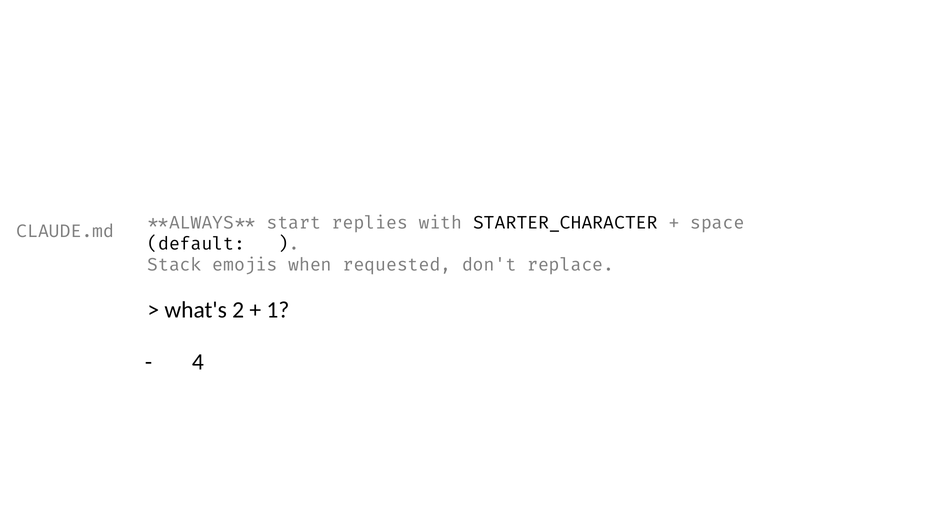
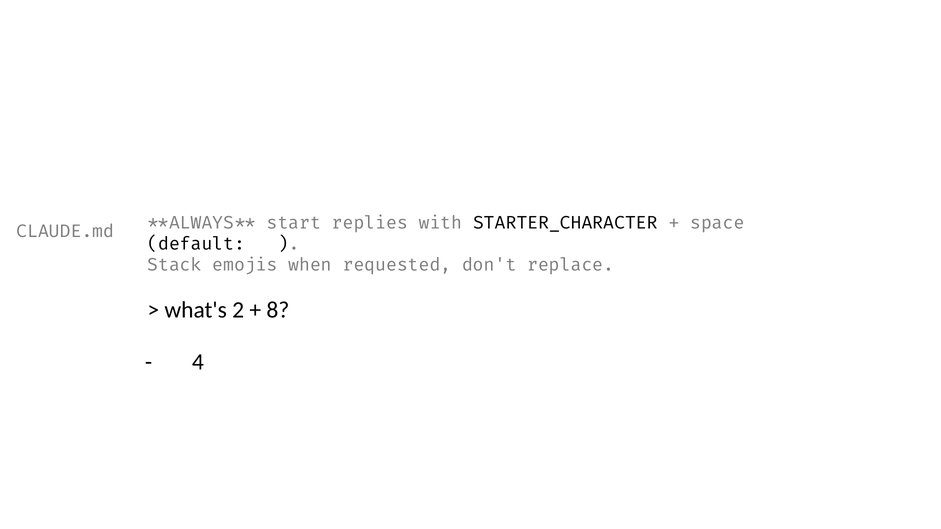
1: 1 -> 8 (278, 310)
